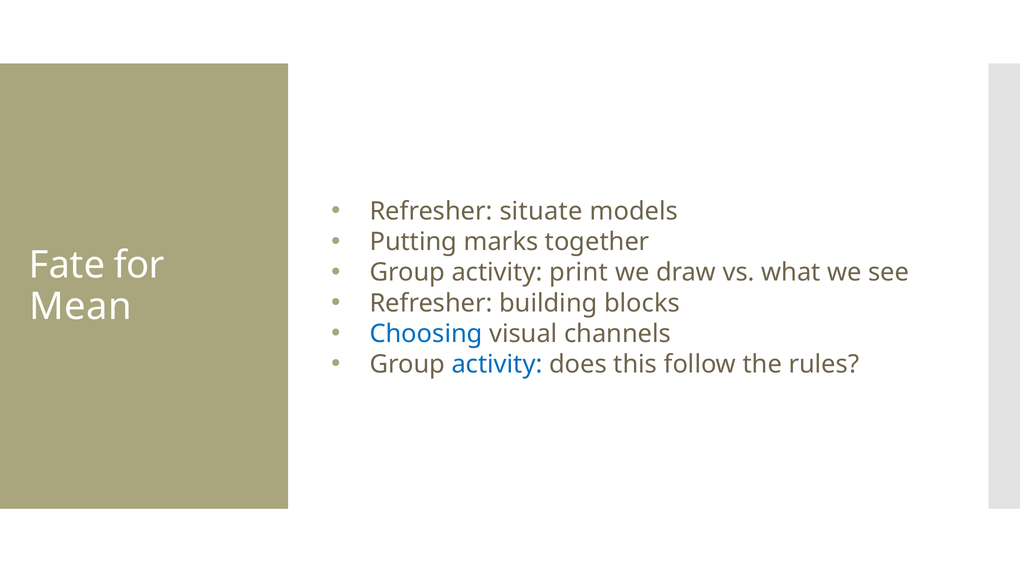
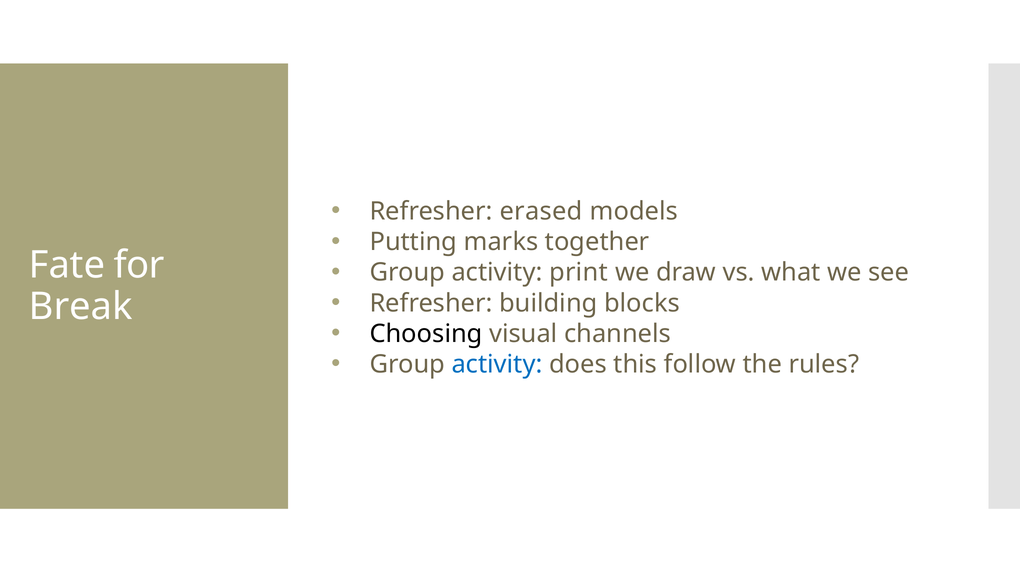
situate: situate -> erased (541, 212)
Mean: Mean -> Break (81, 307)
Choosing colour: blue -> black (426, 334)
